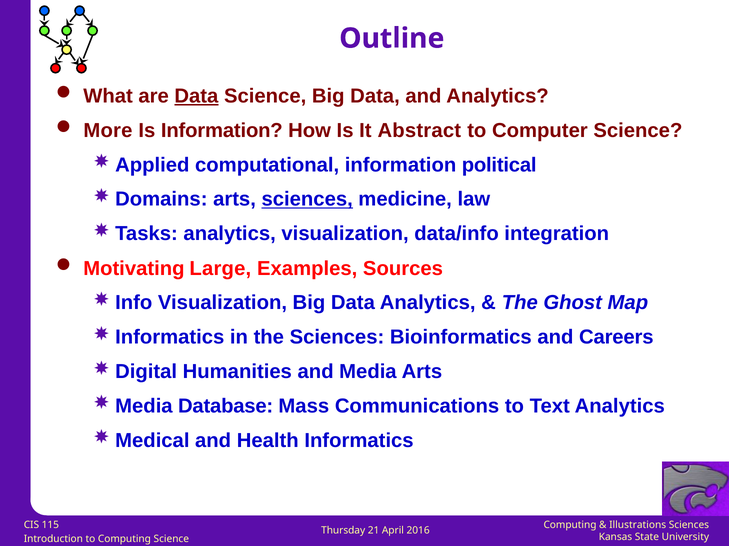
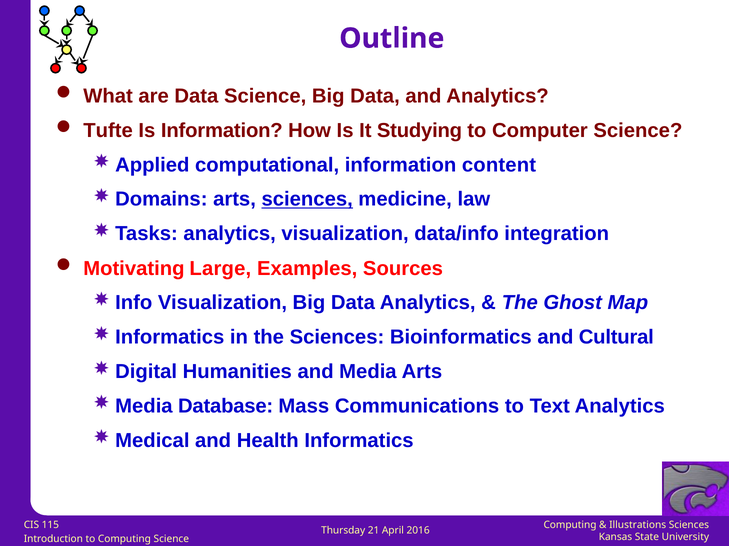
Data underline: present -> none (196, 96)
More: More -> Tufte (108, 131)
Abstract: Abstract -> Studying (420, 131)
political: political -> content (499, 165)
Careers: Careers -> Cultural (616, 338)
